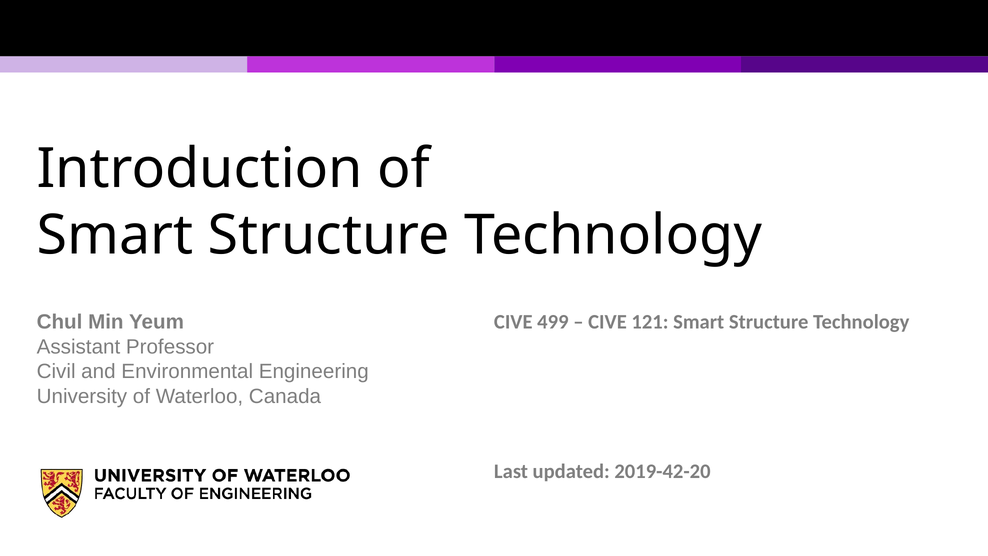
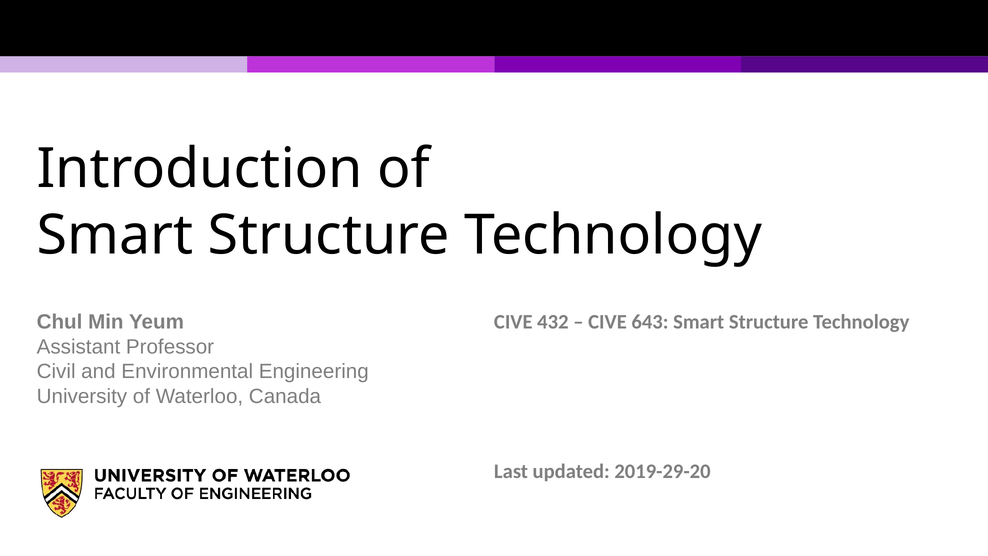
499: 499 -> 432 (553, 322)
121: 121 -> 643 (650, 322)
2019-42-20: 2019-42-20 -> 2019-29-20 (663, 471)
